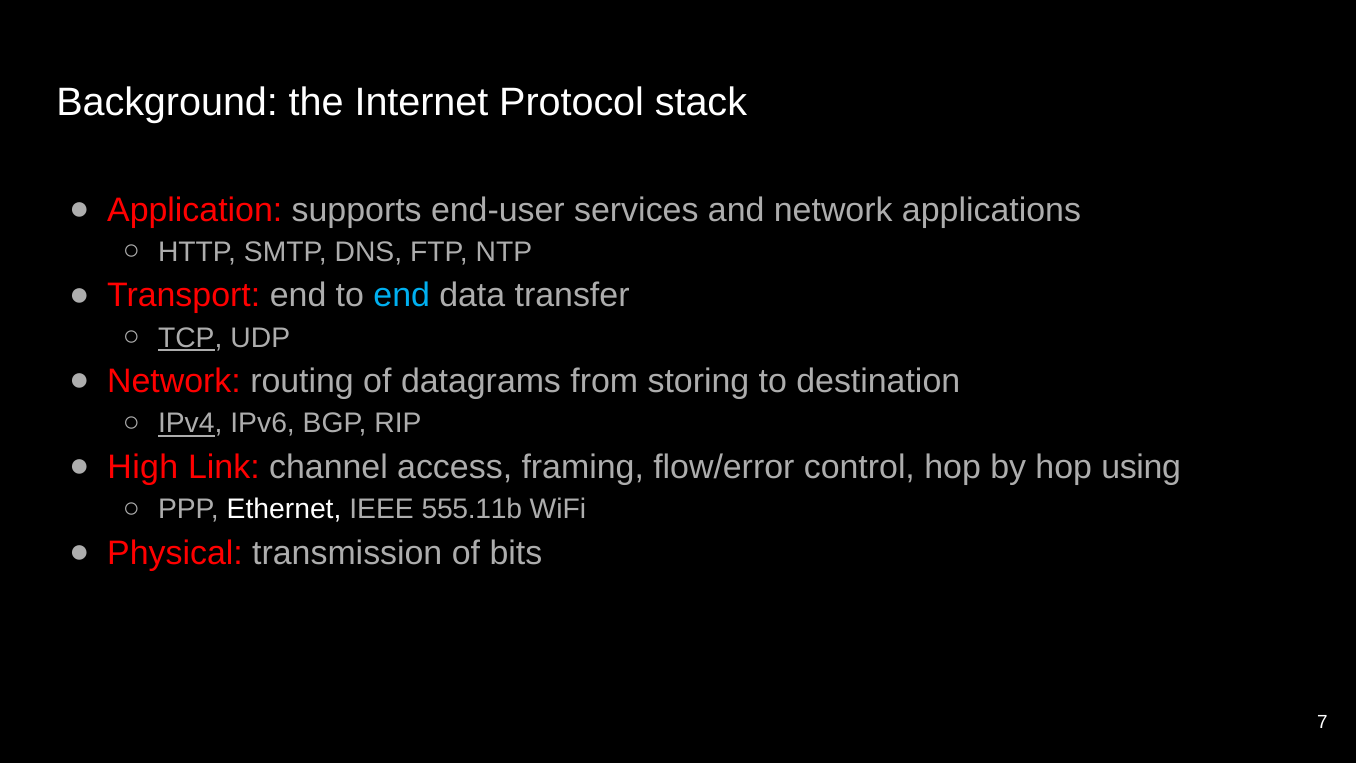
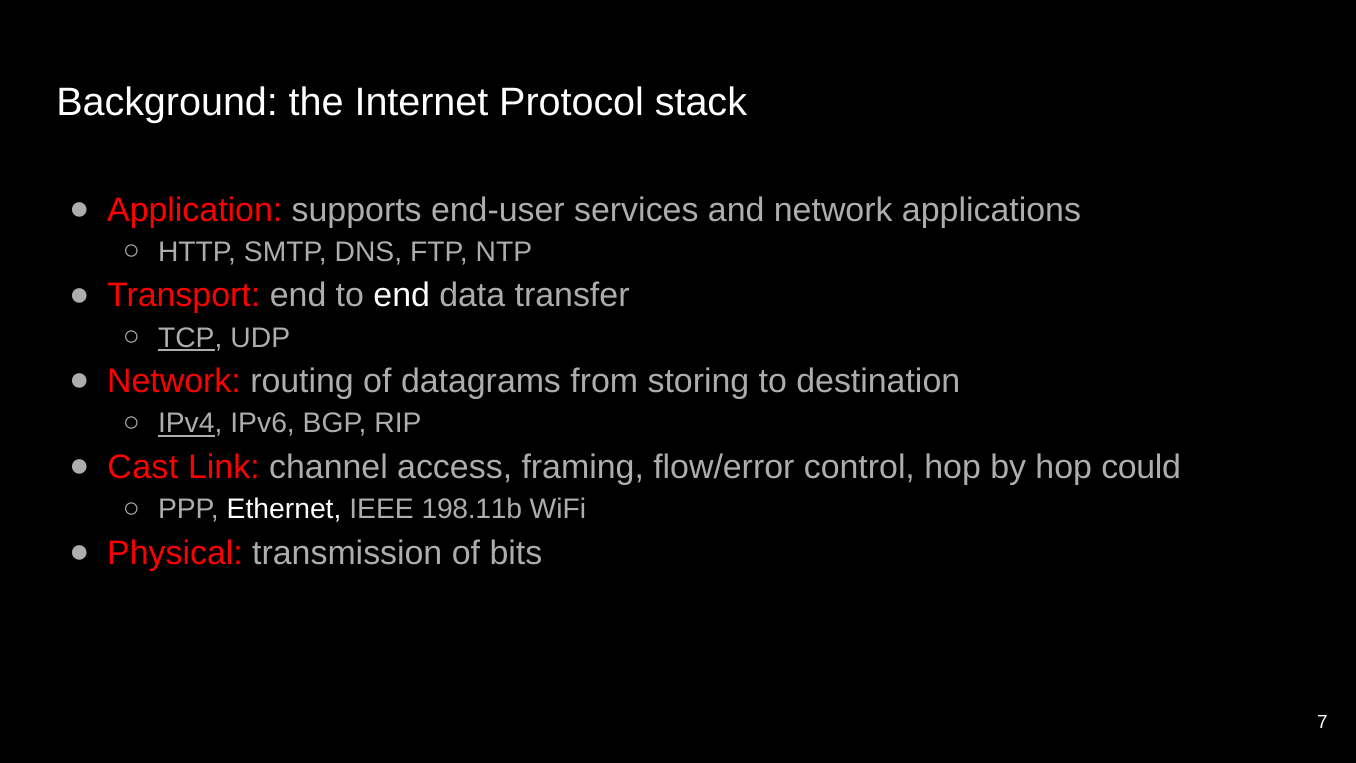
end colour: light blue -> white (402, 296)
High: High -> Cast (143, 467)
using: using -> could (1141, 467)
555.11b: 555.11b -> 198.11b (472, 509)
